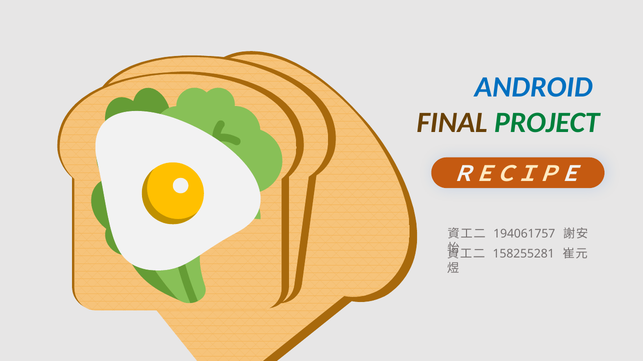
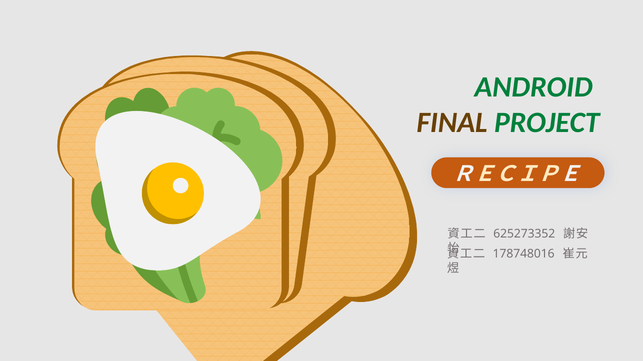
ANDROID colour: blue -> green (534, 87)
194061757: 194061757 -> 625273352 (524, 234)
158255281: 158255281 -> 178748016 (524, 254)
